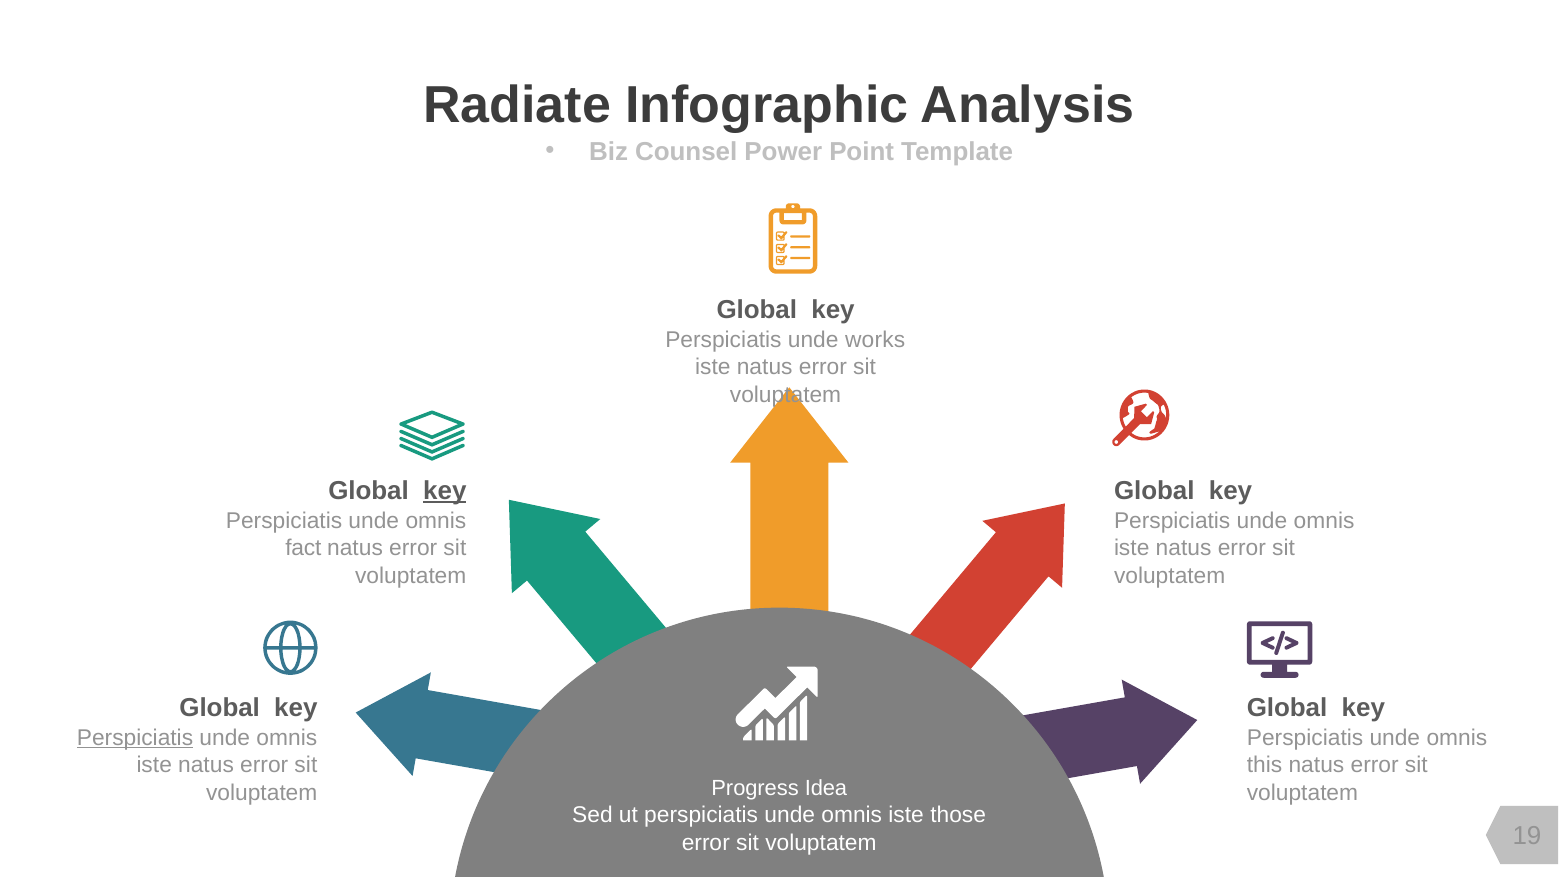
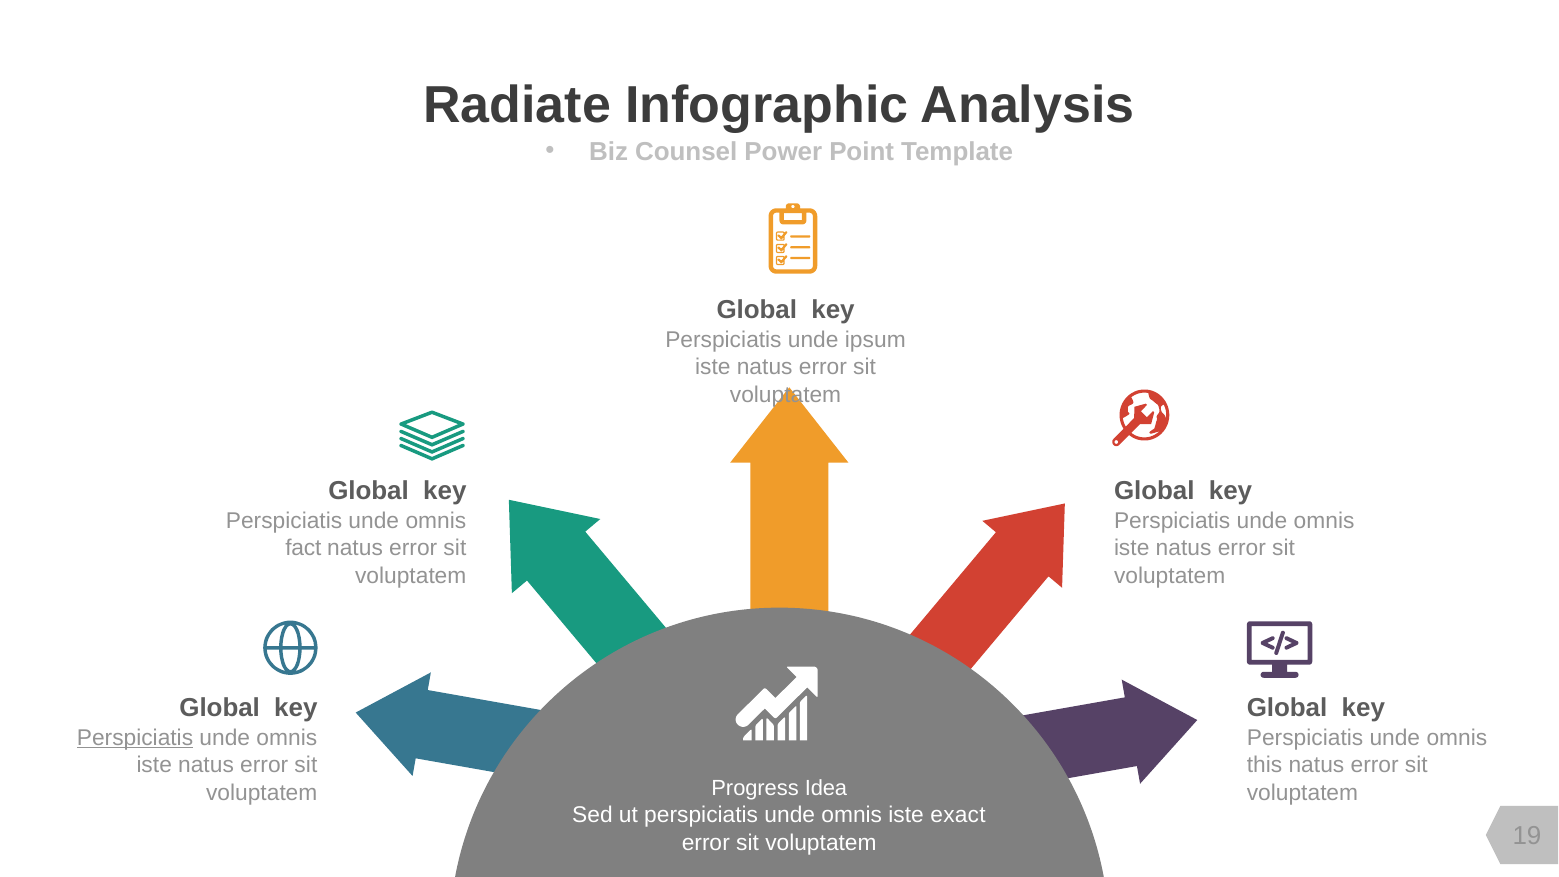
works: works -> ipsum (875, 340)
key underline: present -> none (445, 491)
those: those -> exact (958, 815)
